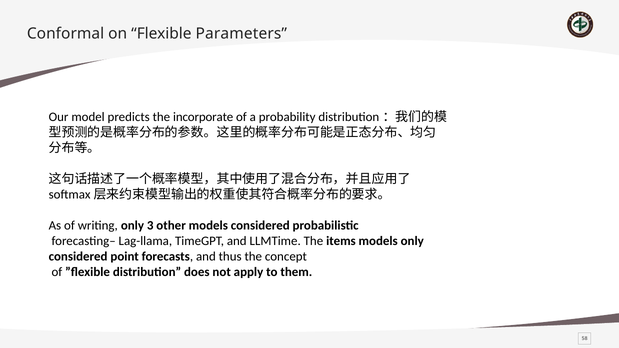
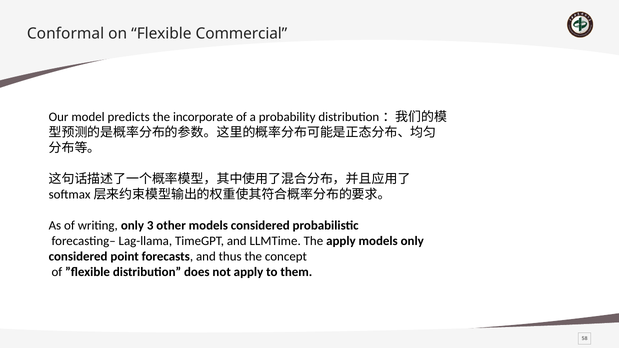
Parameters: Parameters -> Commercial (241, 34)
The items: items -> apply (341, 241)
